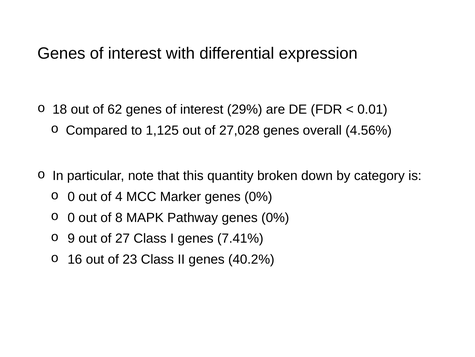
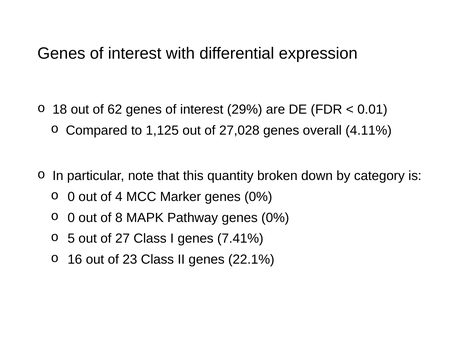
4.56%: 4.56% -> 4.11% (369, 130)
9: 9 -> 5 (71, 238)
40.2%: 40.2% -> 22.1% (251, 259)
